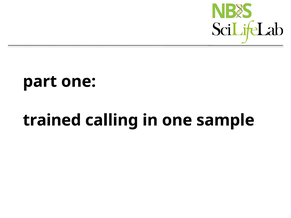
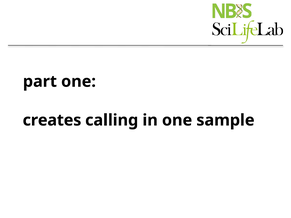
trained: trained -> creates (52, 120)
